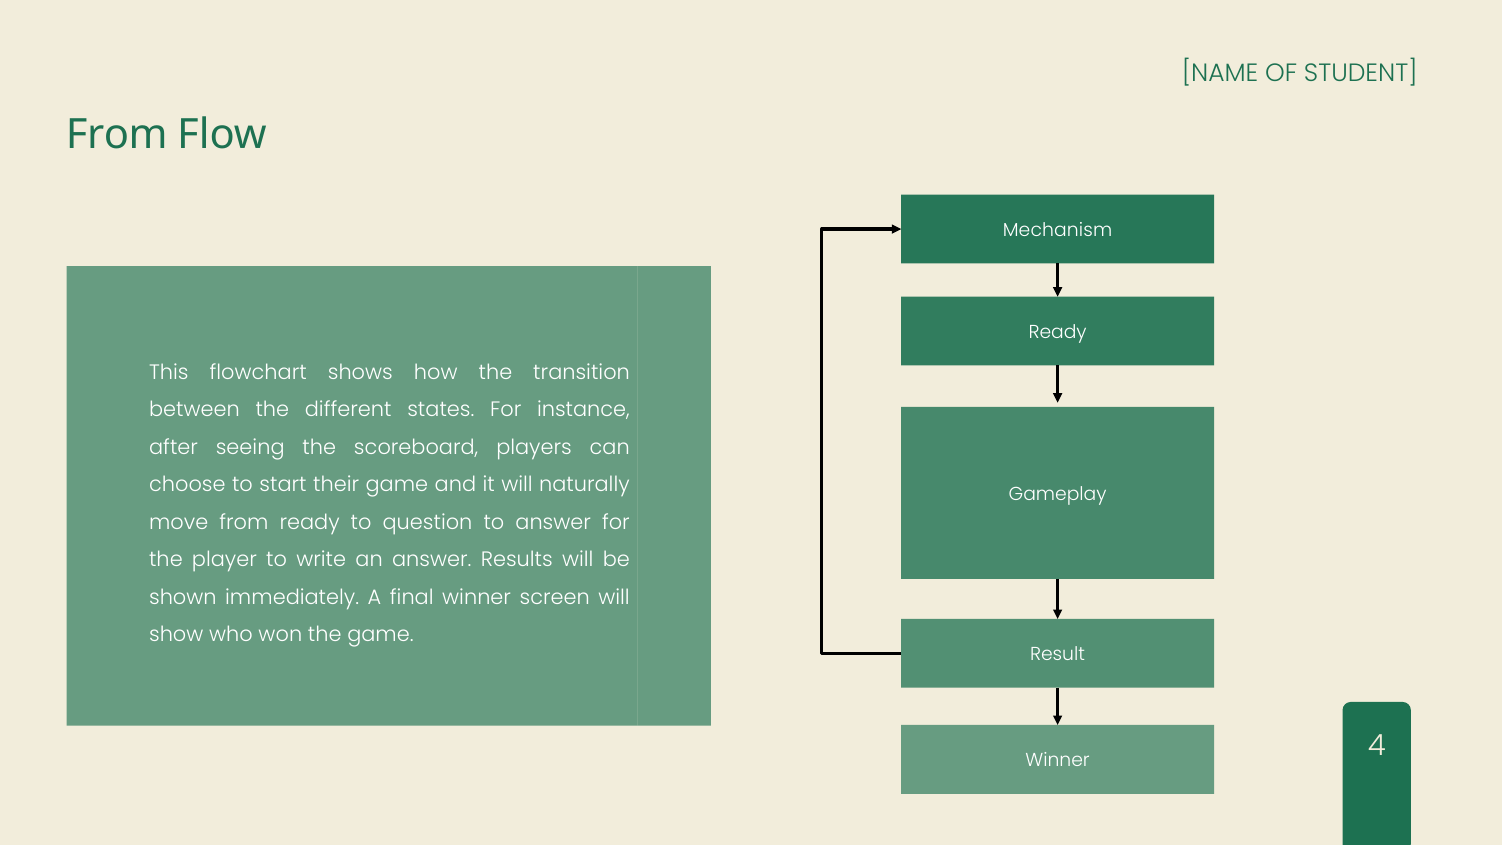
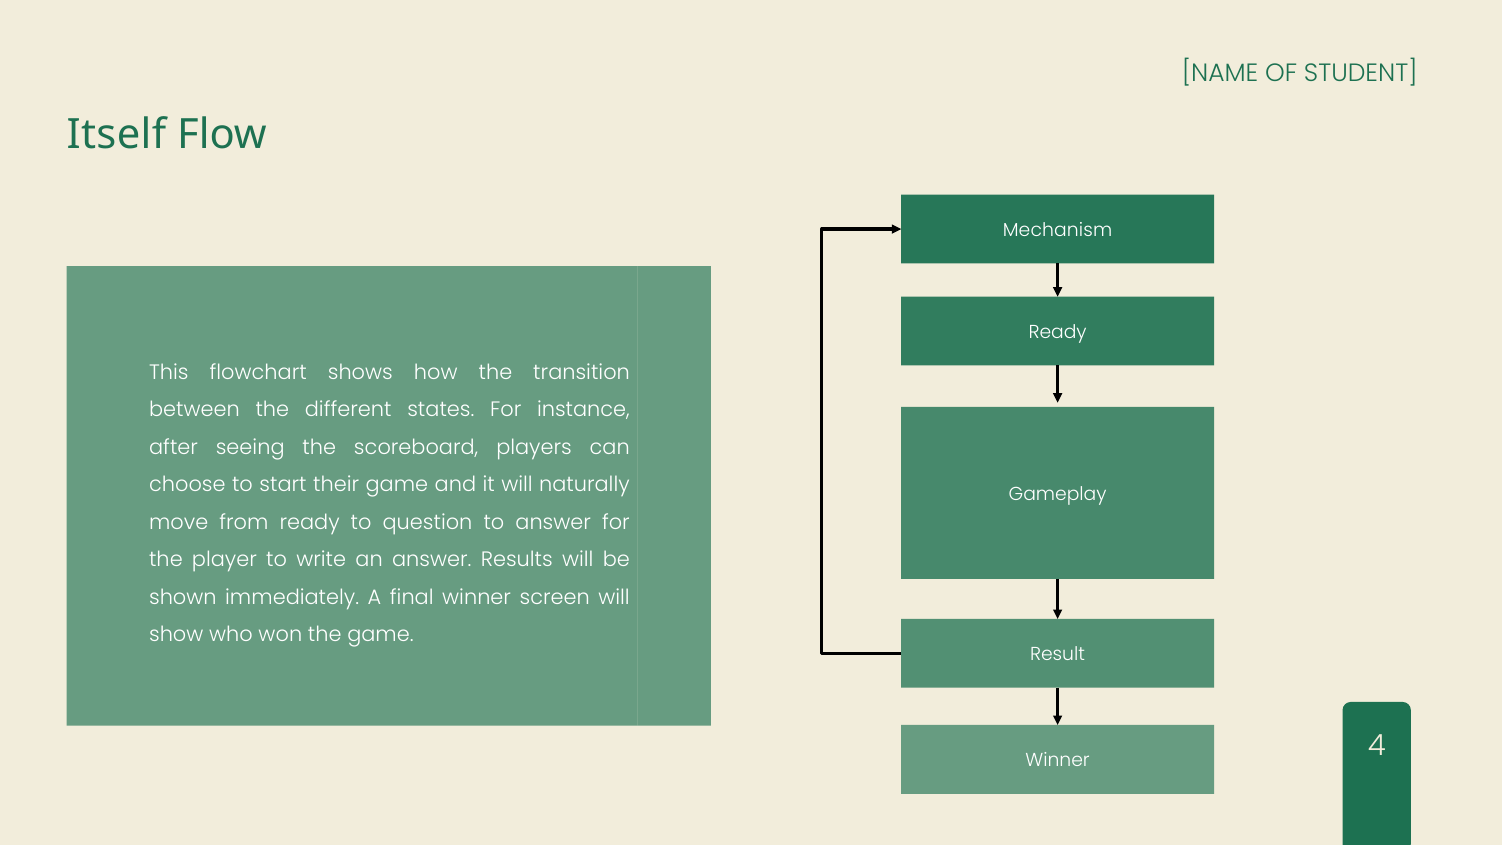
From: From -> Itself (116, 135)
